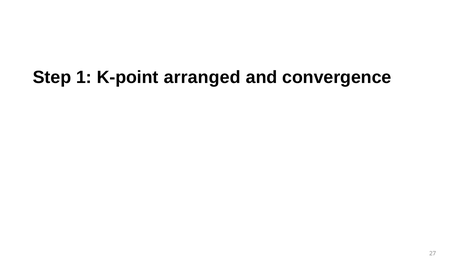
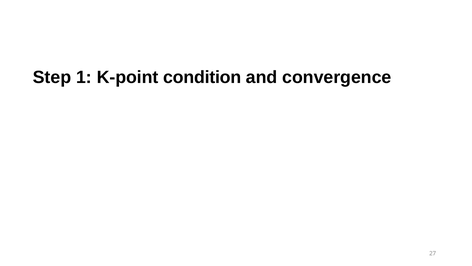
arranged: arranged -> condition (202, 77)
